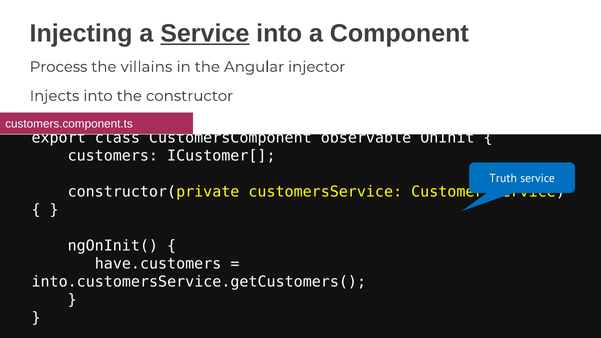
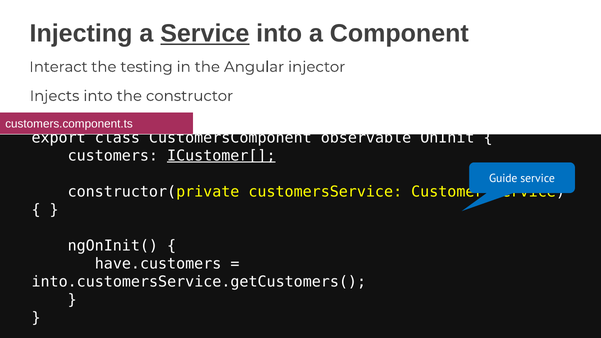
Process: Process -> Interact (59, 67)
villains: villains -> testing (147, 67)
ICustomer[ underline: none -> present (221, 156)
Truth: Truth -> Guide (503, 179)
